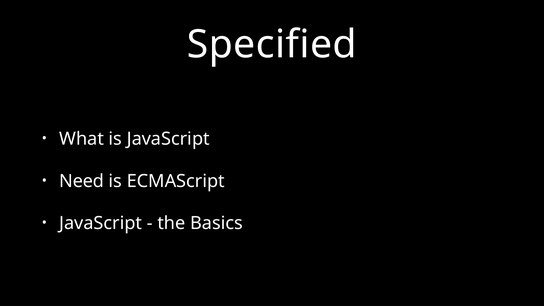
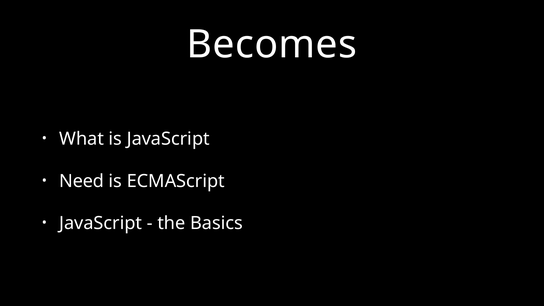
Specified: Specified -> Becomes (272, 45)
